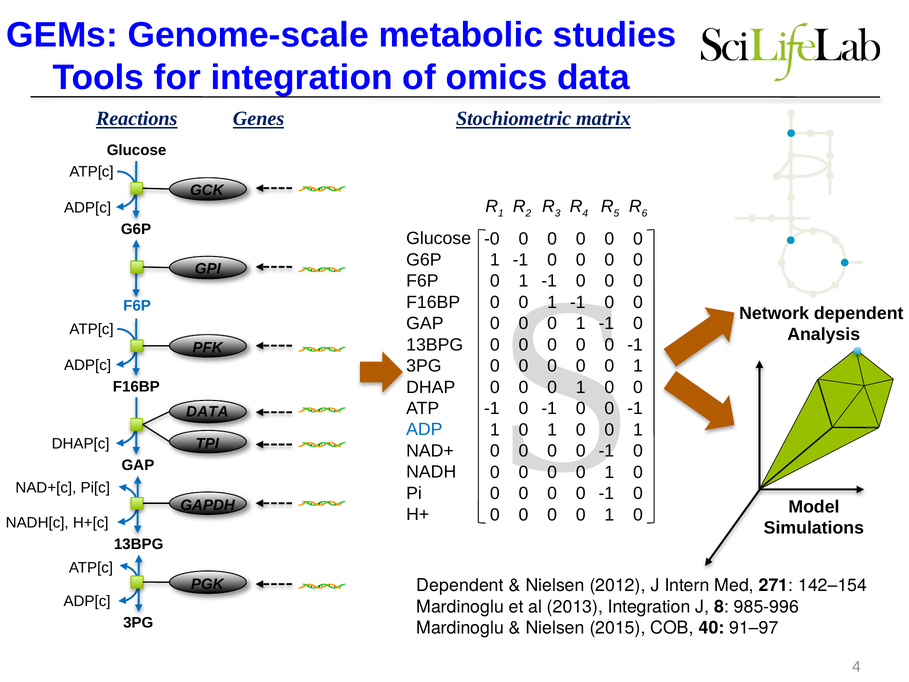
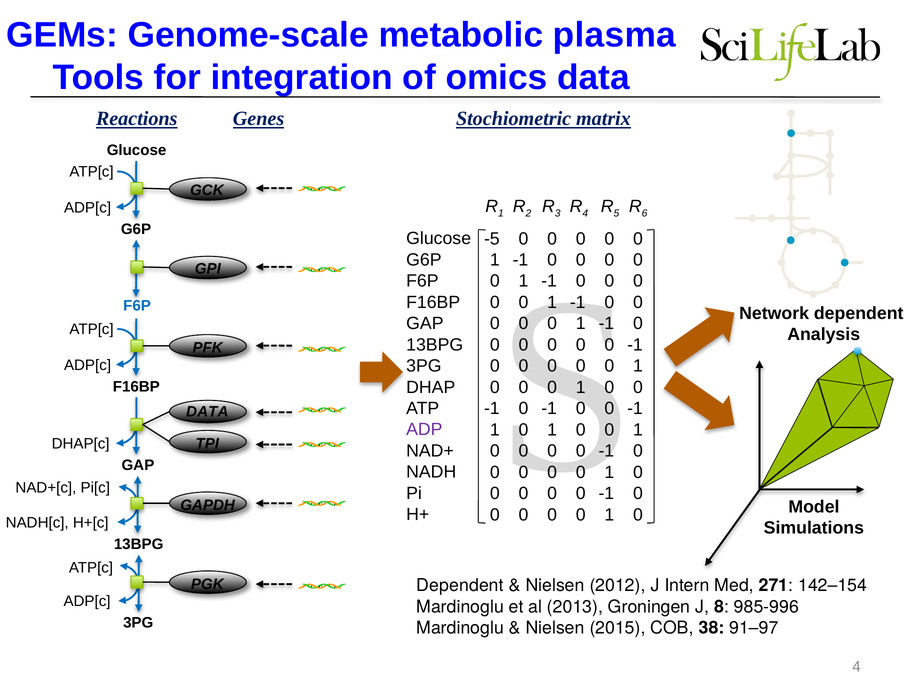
studies: studies -> plasma (615, 35)
-0: -0 -> -5 (492, 239)
ADP colour: blue -> purple (424, 429)
2013 Integration: Integration -> Groningen (649, 607)
40: 40 -> 38 (712, 628)
